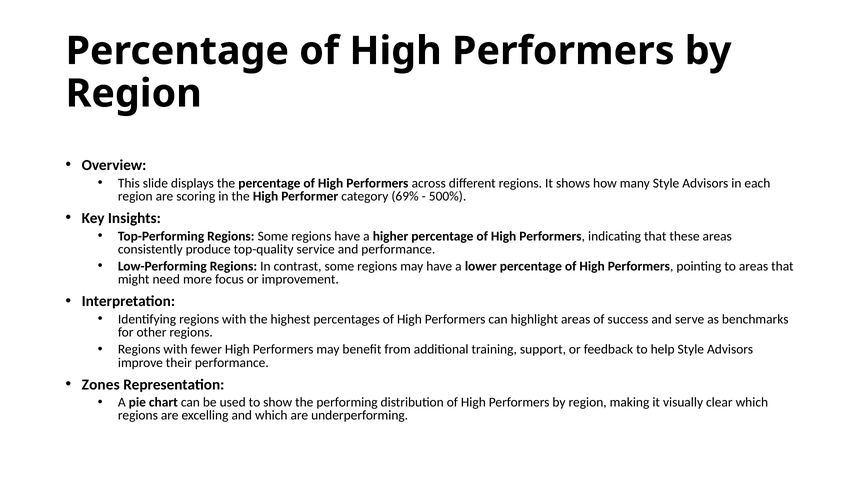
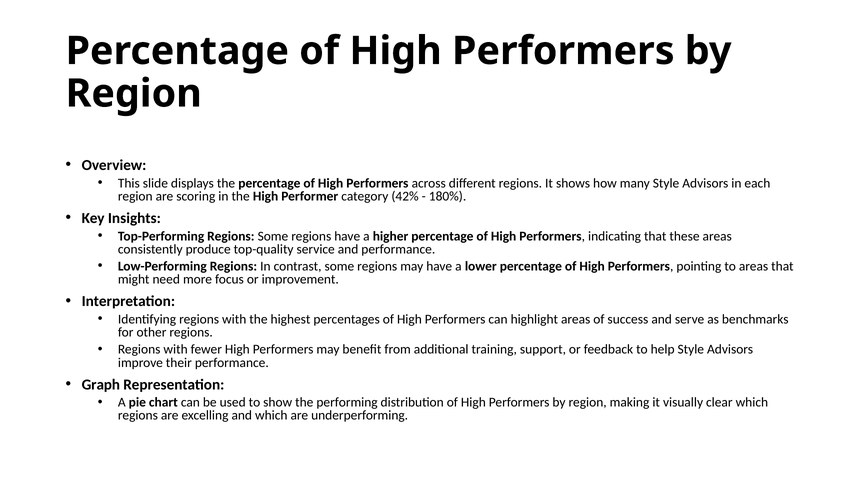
69%: 69% -> 42% (405, 196)
500%: 500% -> 180% (448, 196)
Zones: Zones -> Graph (101, 384)
